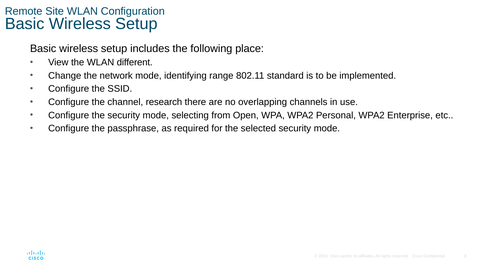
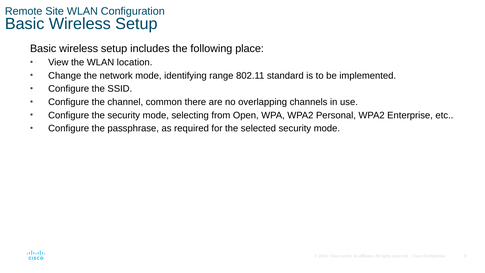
different: different -> location (135, 62)
research: research -> common (164, 102)
